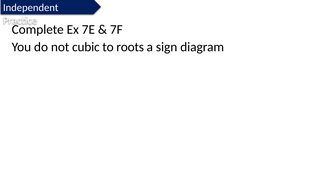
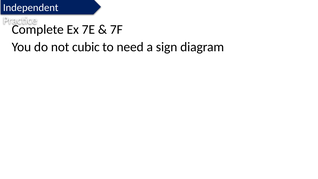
roots: roots -> need (130, 47)
